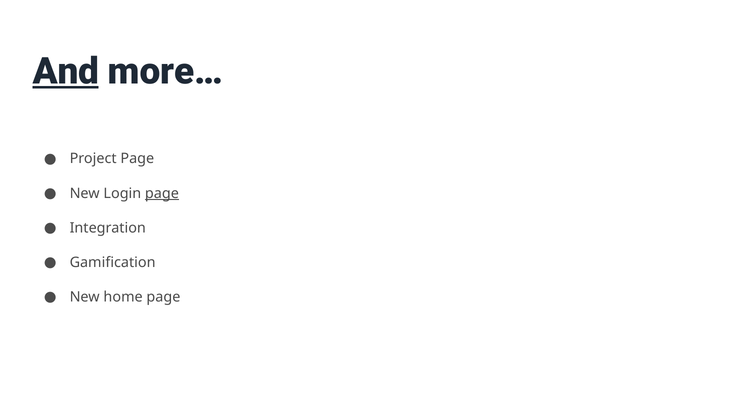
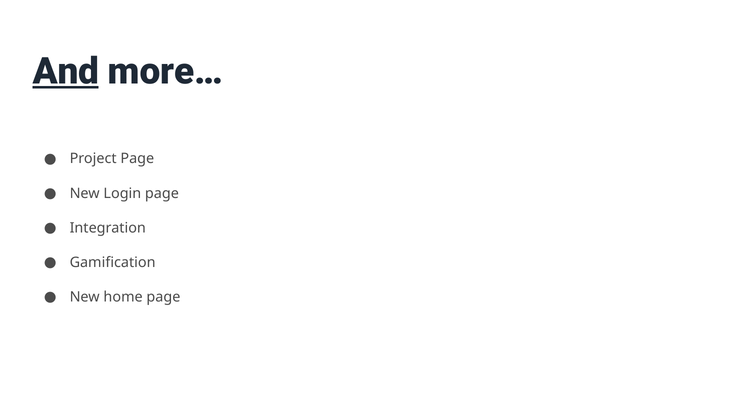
page underline: present -> none (162, 193)
